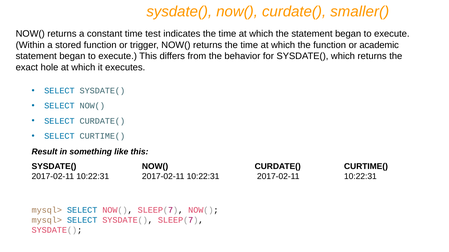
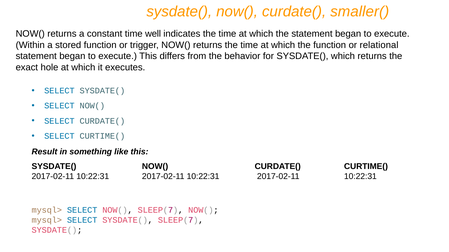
test: test -> well (153, 34)
academic: academic -> relational (379, 45)
